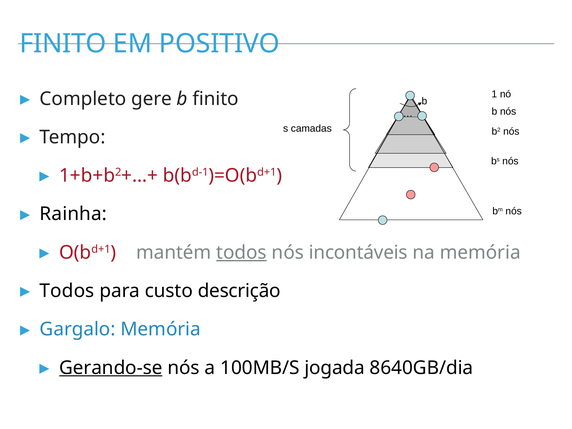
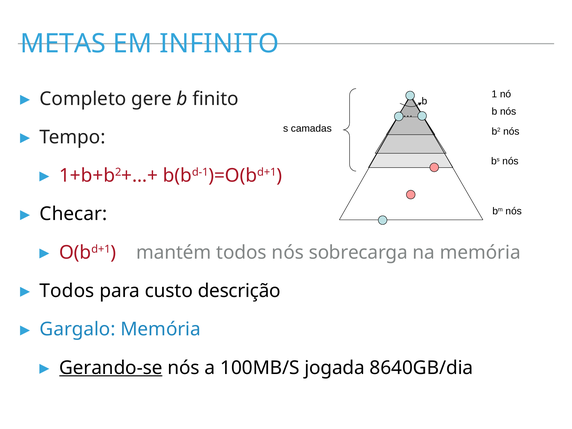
FINITO: FINITO -> METAS (63, 44)
POSITIVO: POSITIVO -> INFINITO (219, 44)
Rainha: Rainha -> Checar (73, 214)
todos underline: present -> none (241, 252)
incontáveis: incontáveis -> sobrecarga (358, 252)
